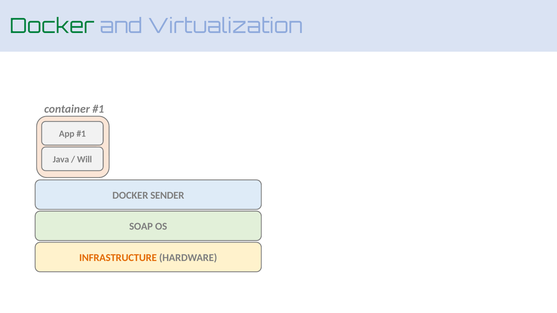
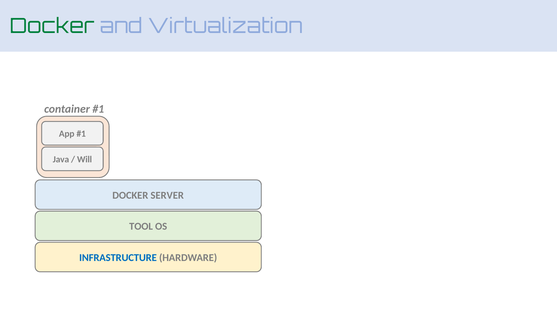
SENDER: SENDER -> SERVER (167, 196)
SOAP: SOAP -> TOOL (141, 227)
INFRASTRUCTURE colour: orange -> blue (118, 258)
